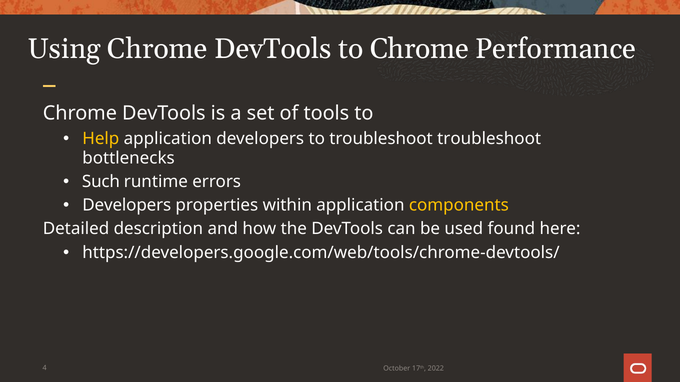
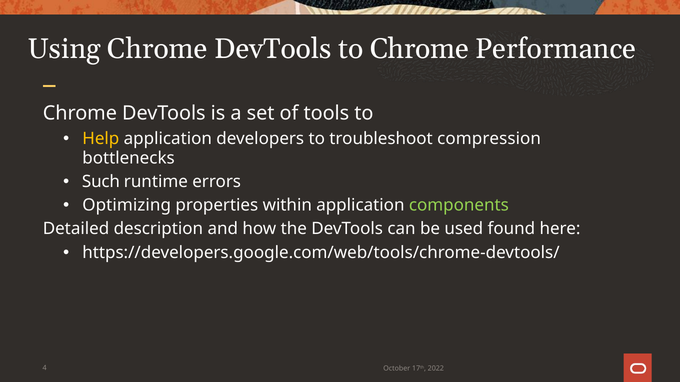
troubleshoot troubleshoot: troubleshoot -> compression (489, 139)
Developers: Developers -> Optimizing (127, 205)
components colour: yellow -> light green (459, 205)
